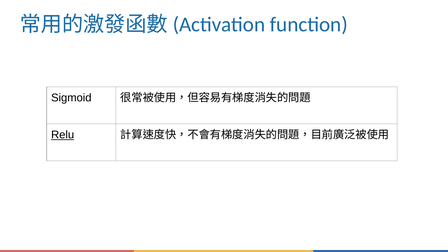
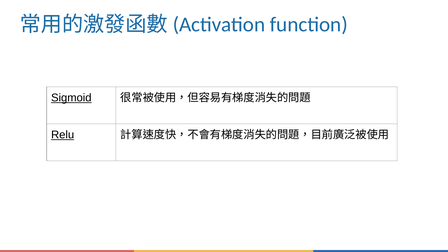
Sigmoid underline: none -> present (71, 98)
